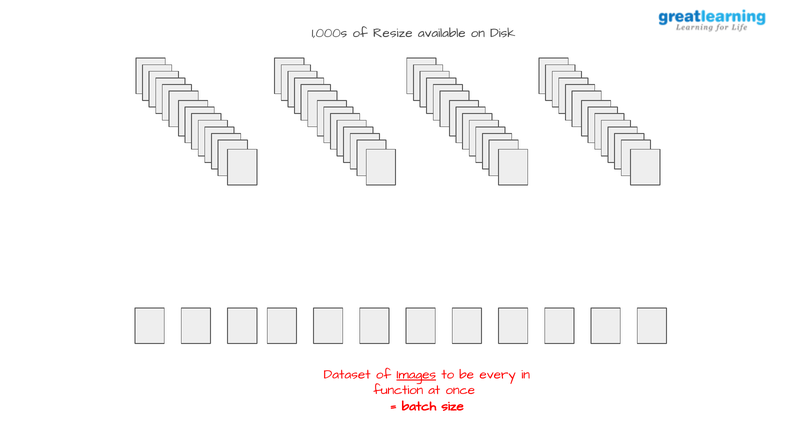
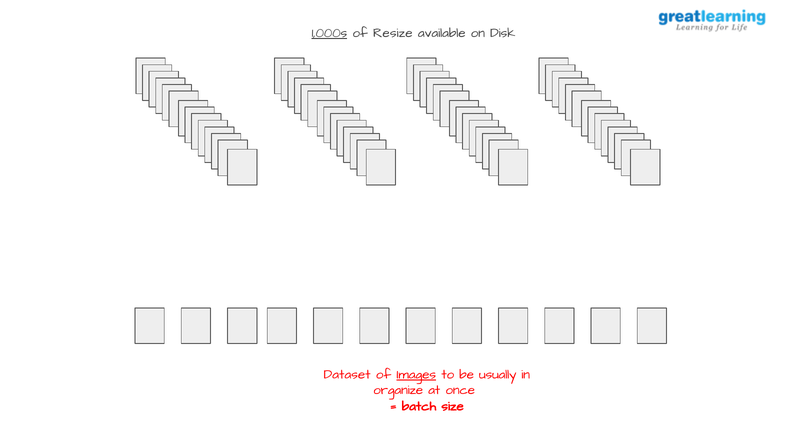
1,000s underline: none -> present (329, 33)
every: every -> usually (498, 374)
function: function -> organize (398, 390)
